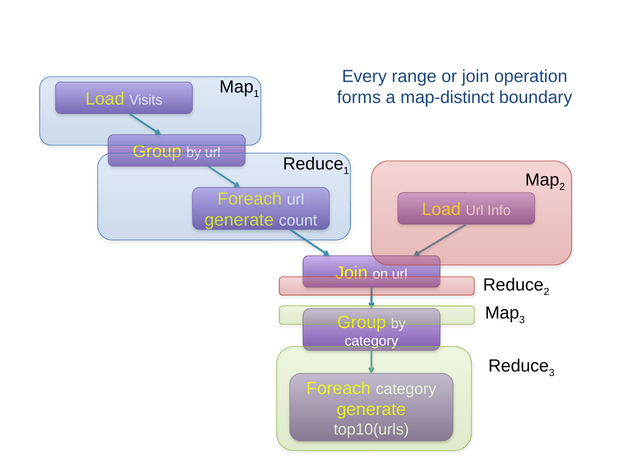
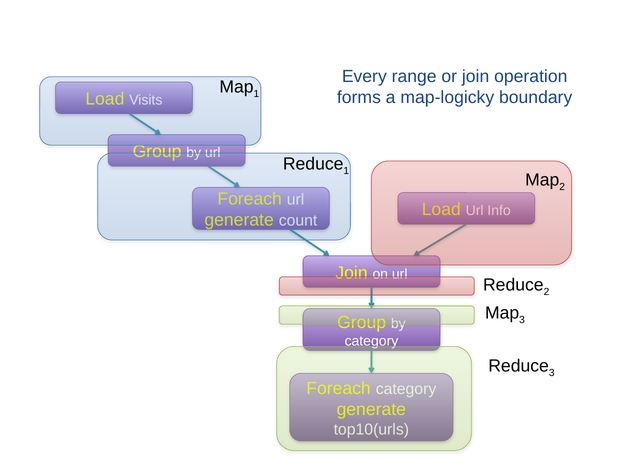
map-distinct: map-distinct -> map-logicky (447, 97)
